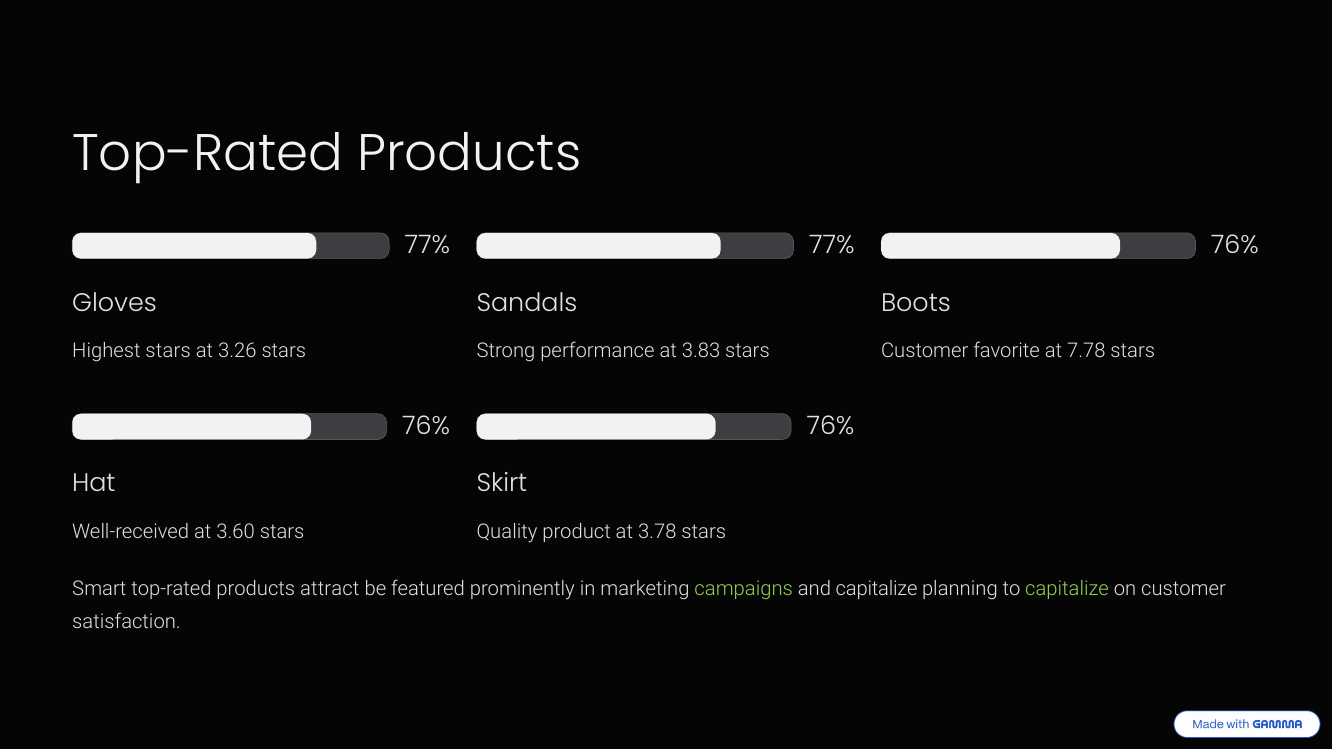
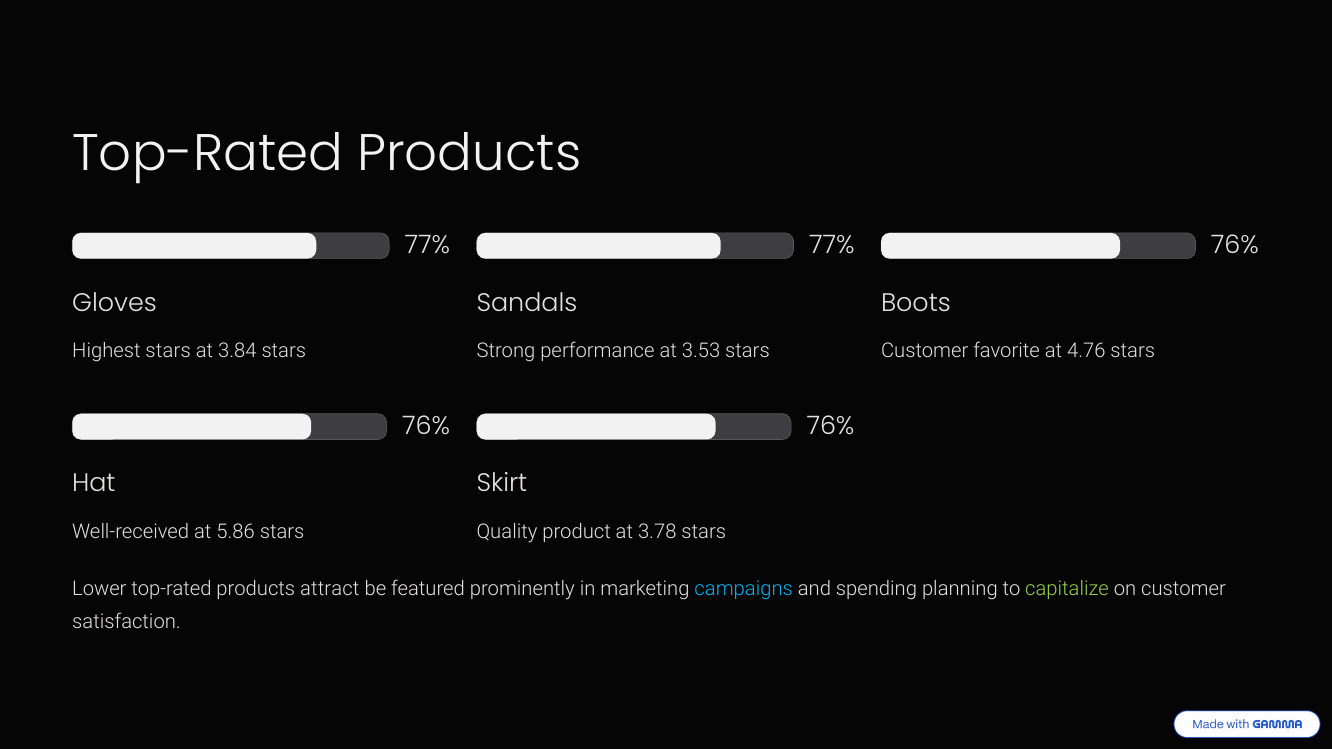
3.26: 3.26 -> 3.84 (237, 351)
3.83: 3.83 -> 3.53 (701, 351)
7.78: 7.78 -> 4.76 (1086, 351)
3.60: 3.60 -> 5.86 (236, 532)
Smart: Smart -> Lower (99, 589)
campaigns colour: light green -> light blue (744, 589)
and capitalize: capitalize -> spending (877, 589)
